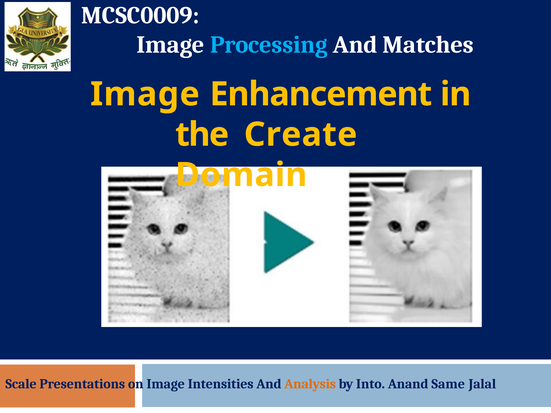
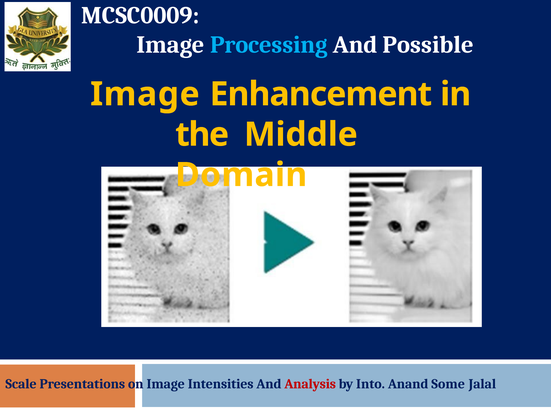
Matches: Matches -> Possible (428, 45)
Create: Create -> Middle (301, 135)
Analysis colour: orange -> red (310, 384)
Same: Same -> Some (448, 384)
